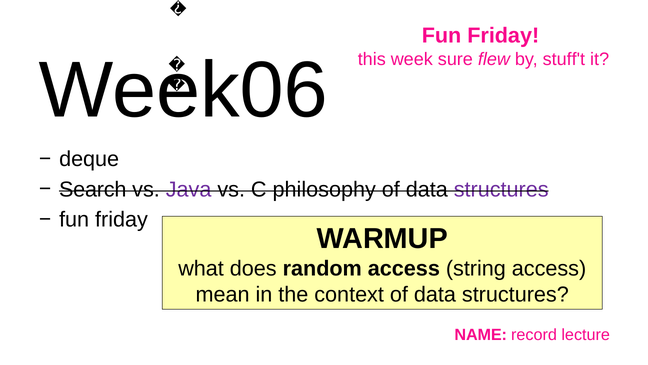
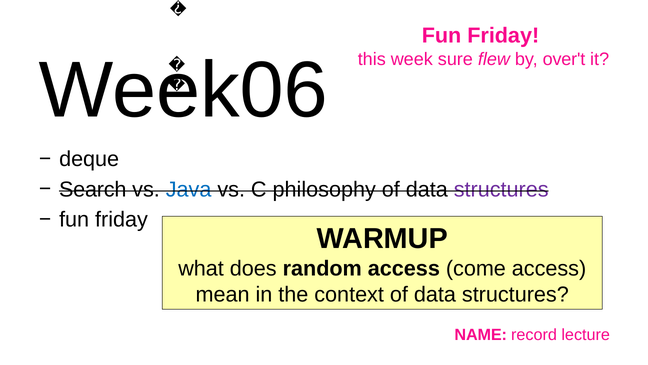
stuff't: stuff't -> over't (564, 59)
Java colour: purple -> blue (189, 189)
string: string -> come (476, 268)
